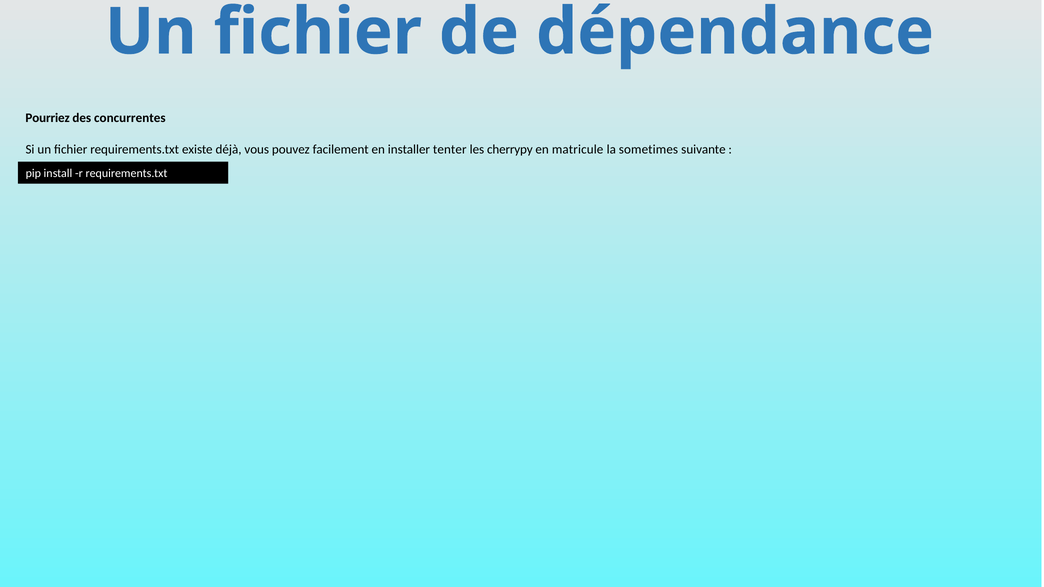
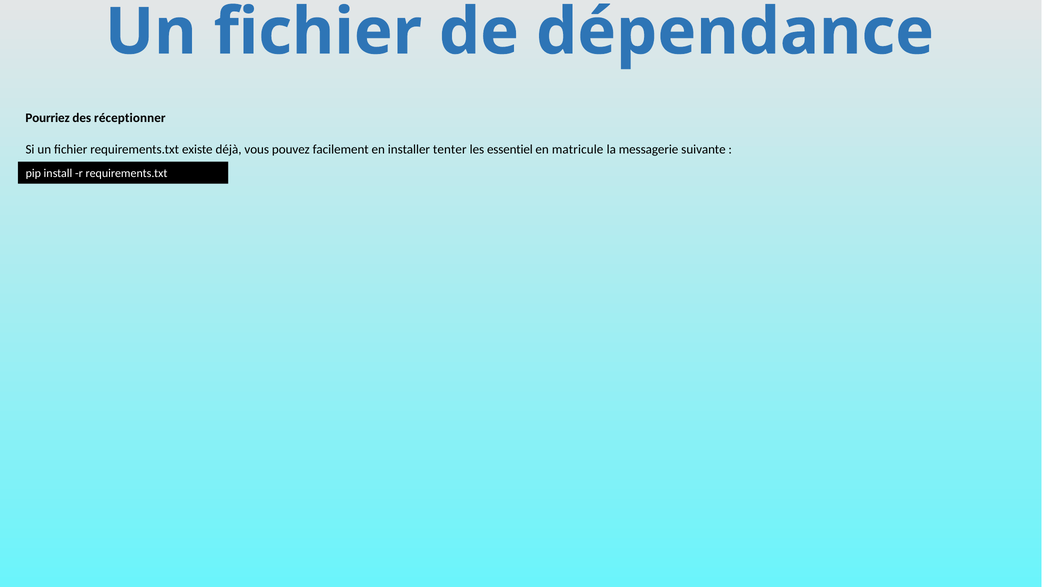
concurrentes: concurrentes -> réceptionner (130, 118)
cherrypy: cherrypy -> essentiel (510, 149)
sometimes: sometimes -> messagerie (649, 149)
